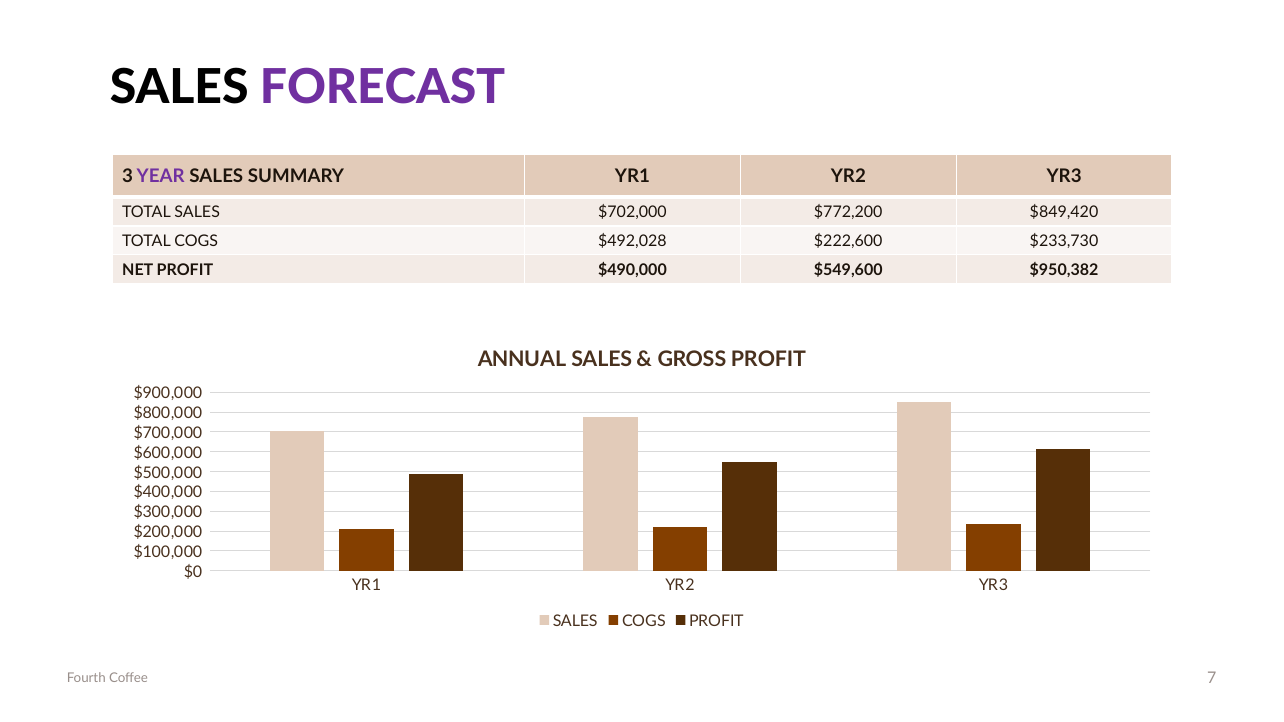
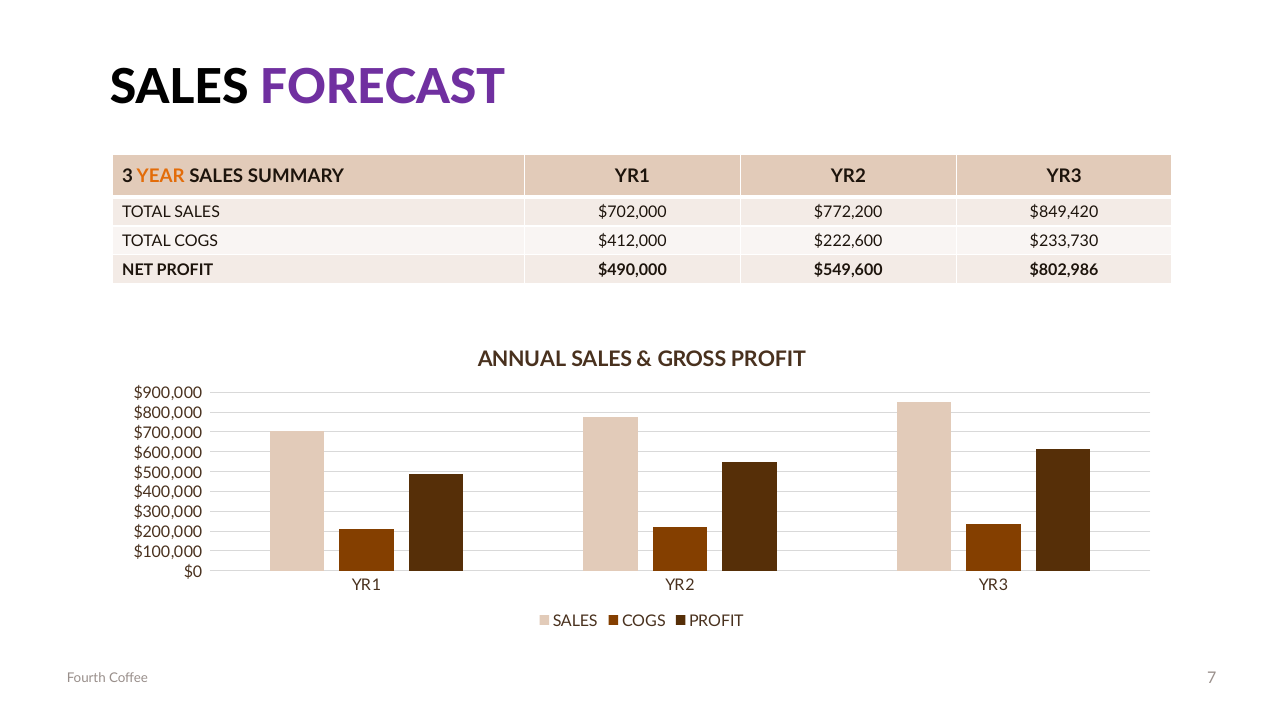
YEAR colour: purple -> orange (161, 177)
$492,028: $492,028 -> $412,000 (632, 241)
$950,382: $950,382 -> $802,986 (1064, 270)
